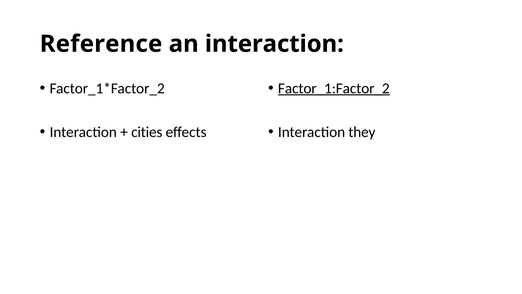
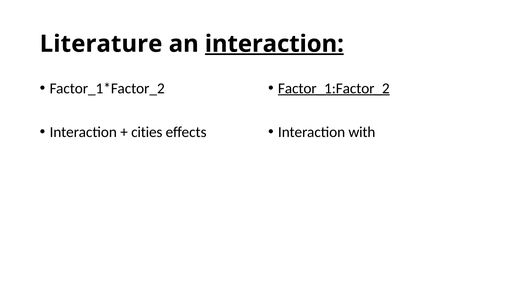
Reference: Reference -> Literature (101, 44)
interaction underline: none -> present (274, 44)
they: they -> with (362, 132)
